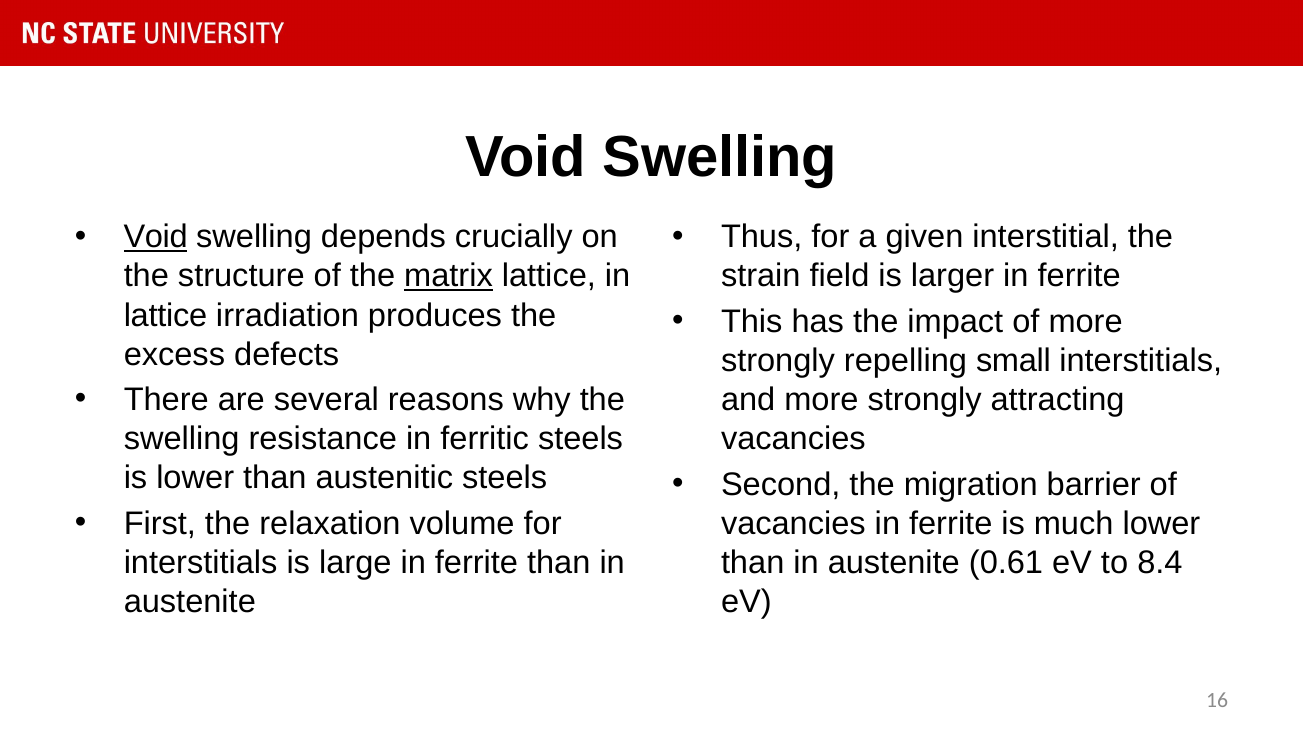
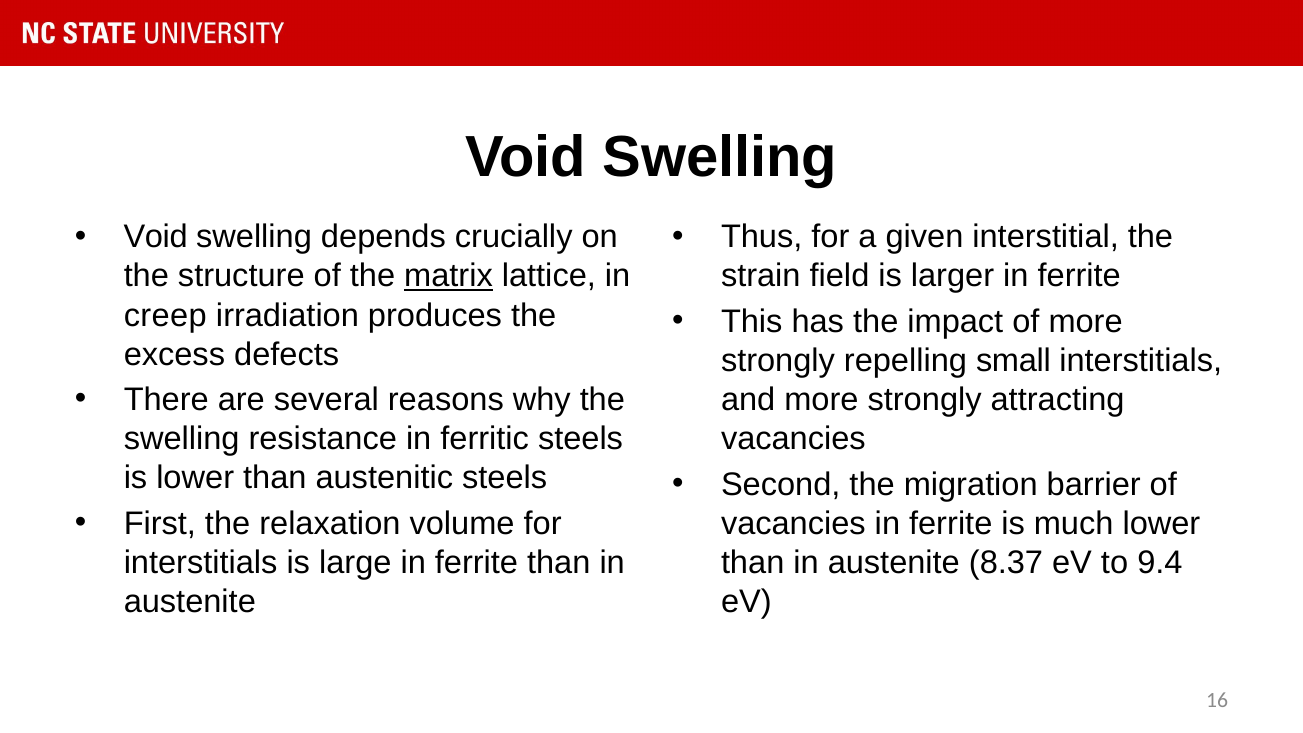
Void underline: present -> none (156, 237)
lattice: lattice -> creep (165, 315)
0.61: 0.61 -> 8.37 (1006, 563)
8.4: 8.4 -> 9.4 (1160, 563)
